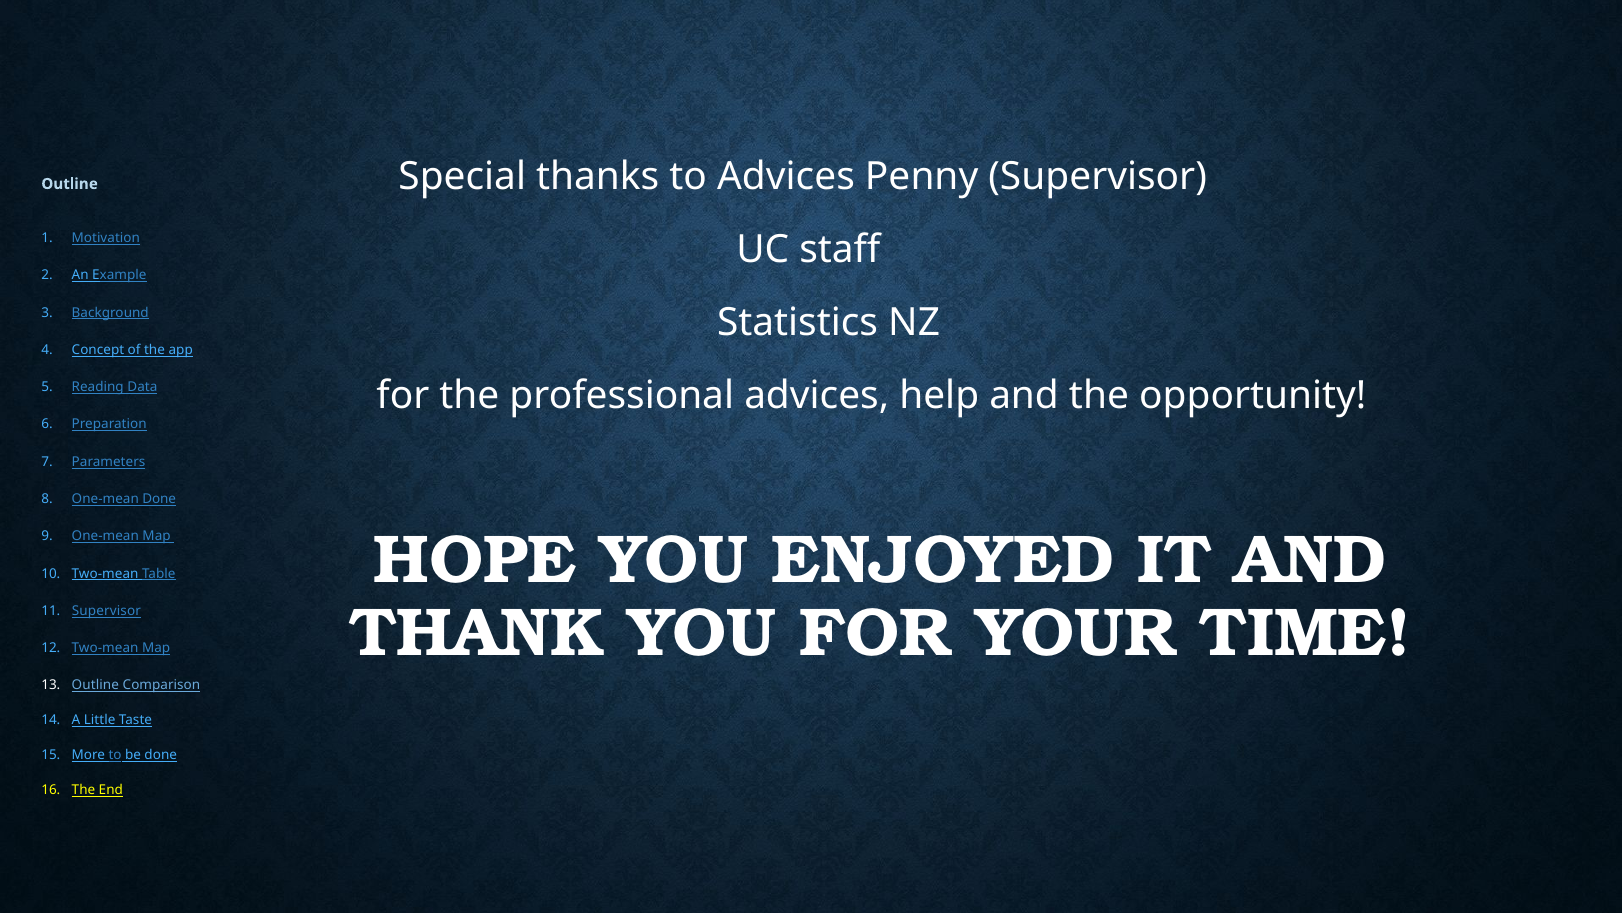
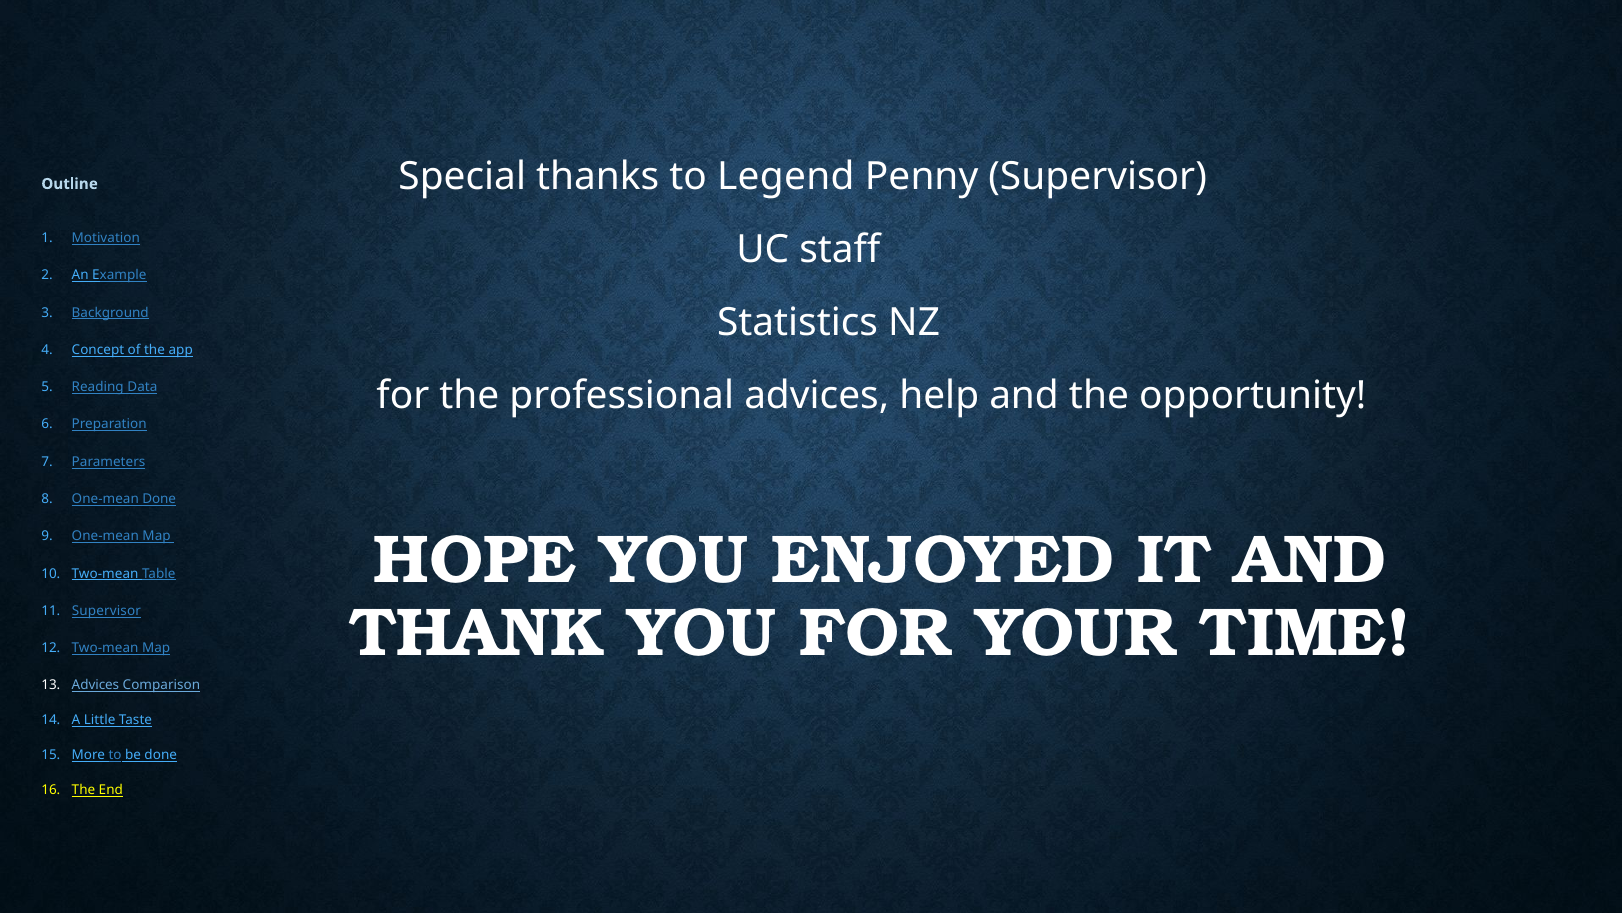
to Advices: Advices -> Legend (786, 177)
Outline: Outline -> Advices (95, 685)
